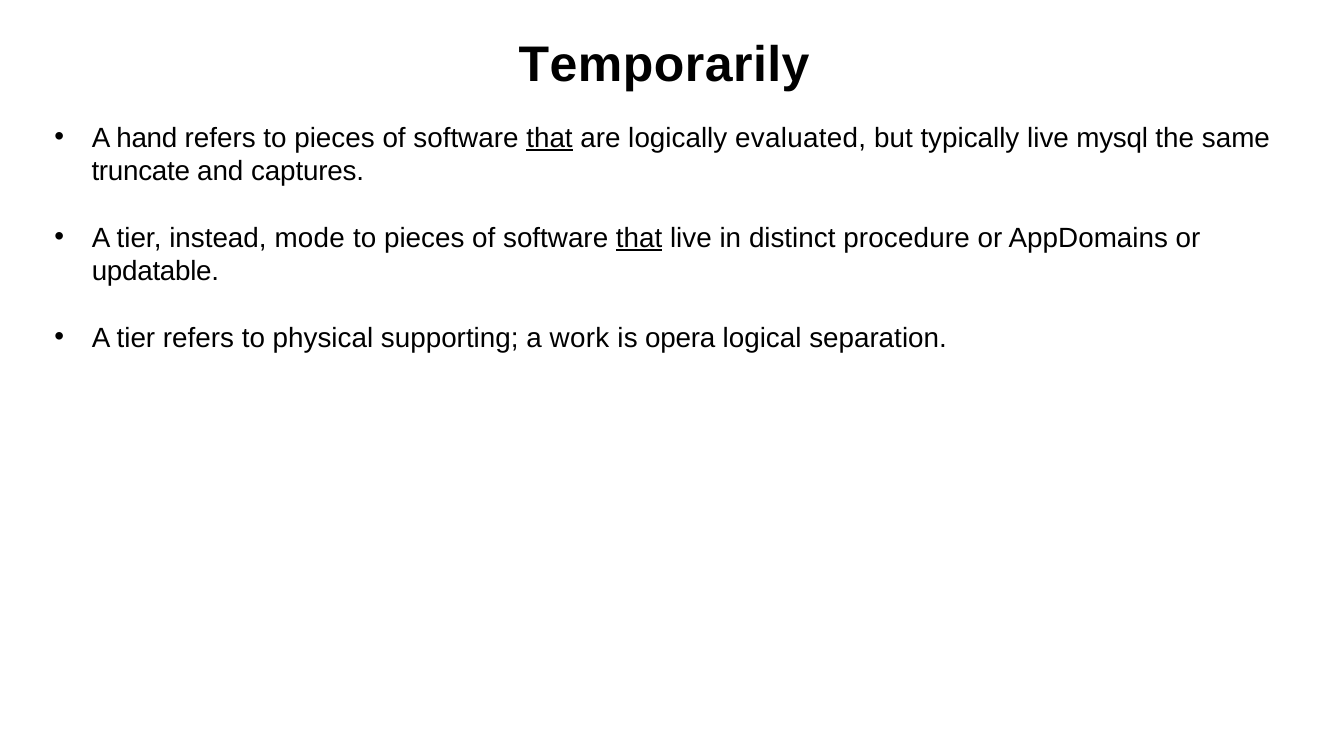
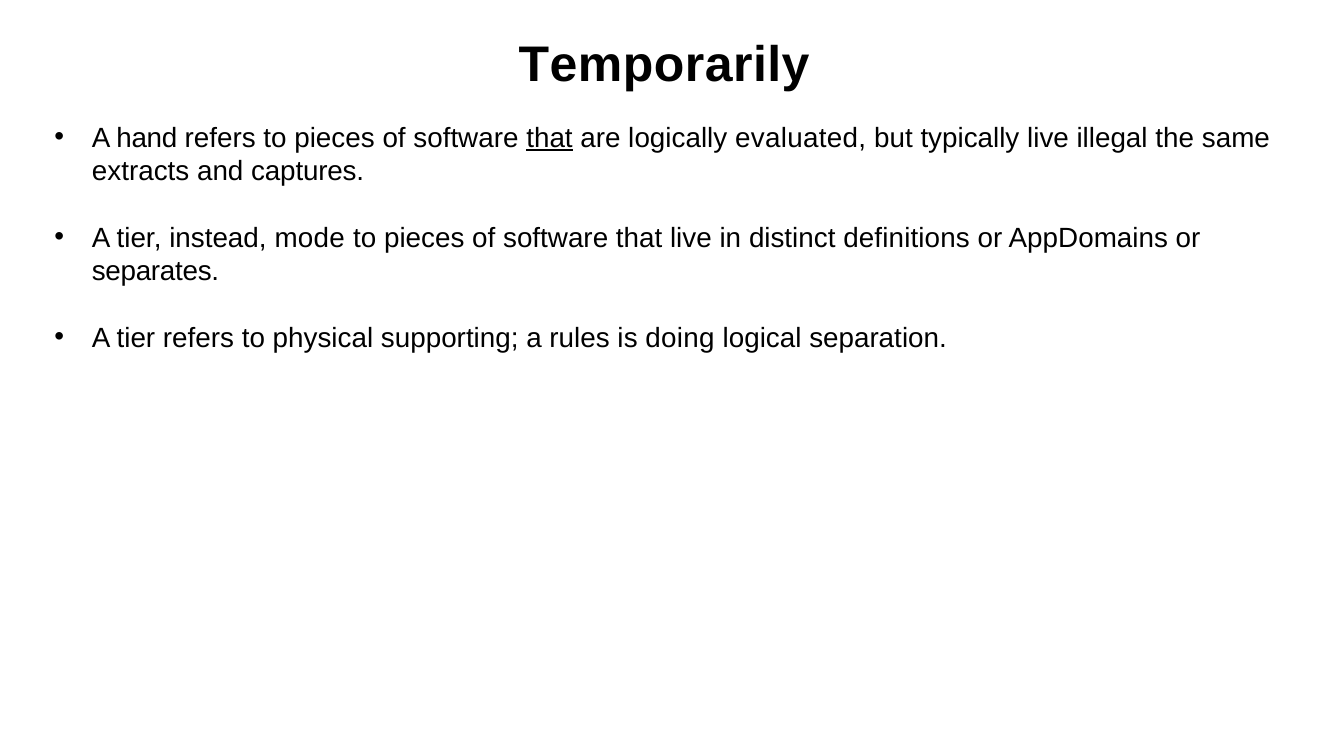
mysql: mysql -> illegal (1112, 138)
truncate: truncate -> extracts (141, 171)
that underline: present -> none (639, 238)
procedure: procedure -> definitions (907, 238)
updatable: updatable -> separates (155, 271)
work: work -> rules (580, 338)
opera: opera -> doing (680, 338)
